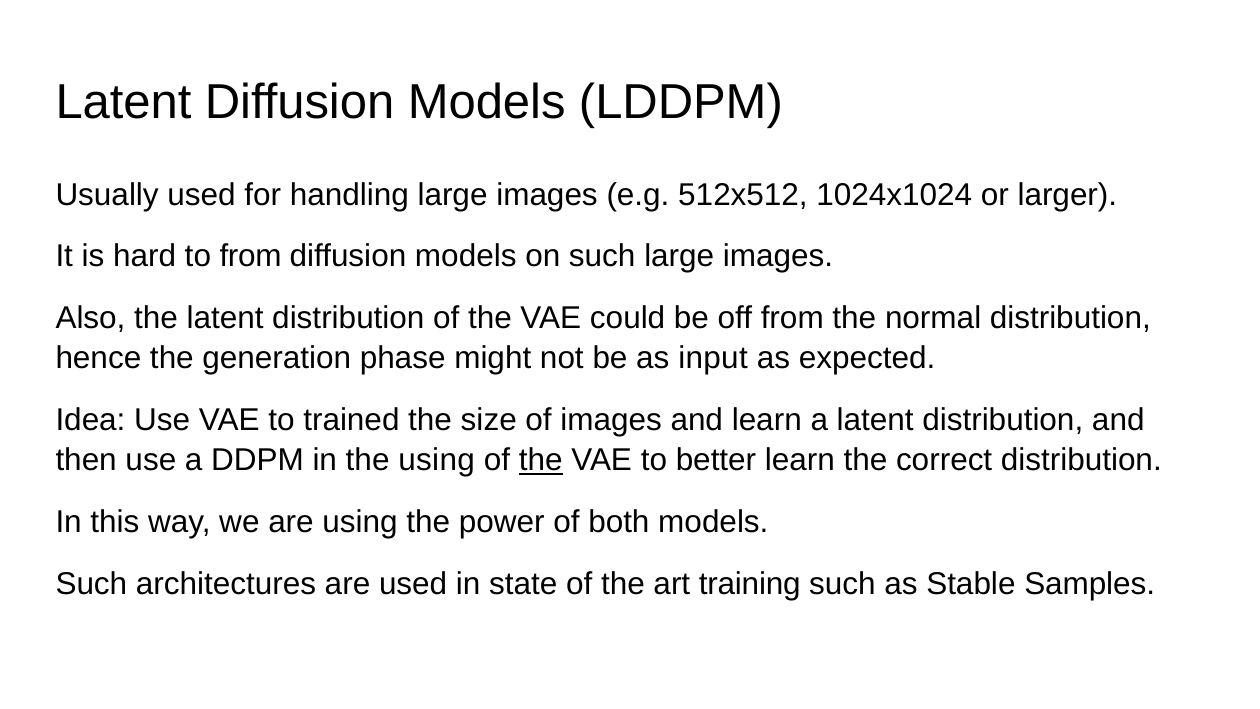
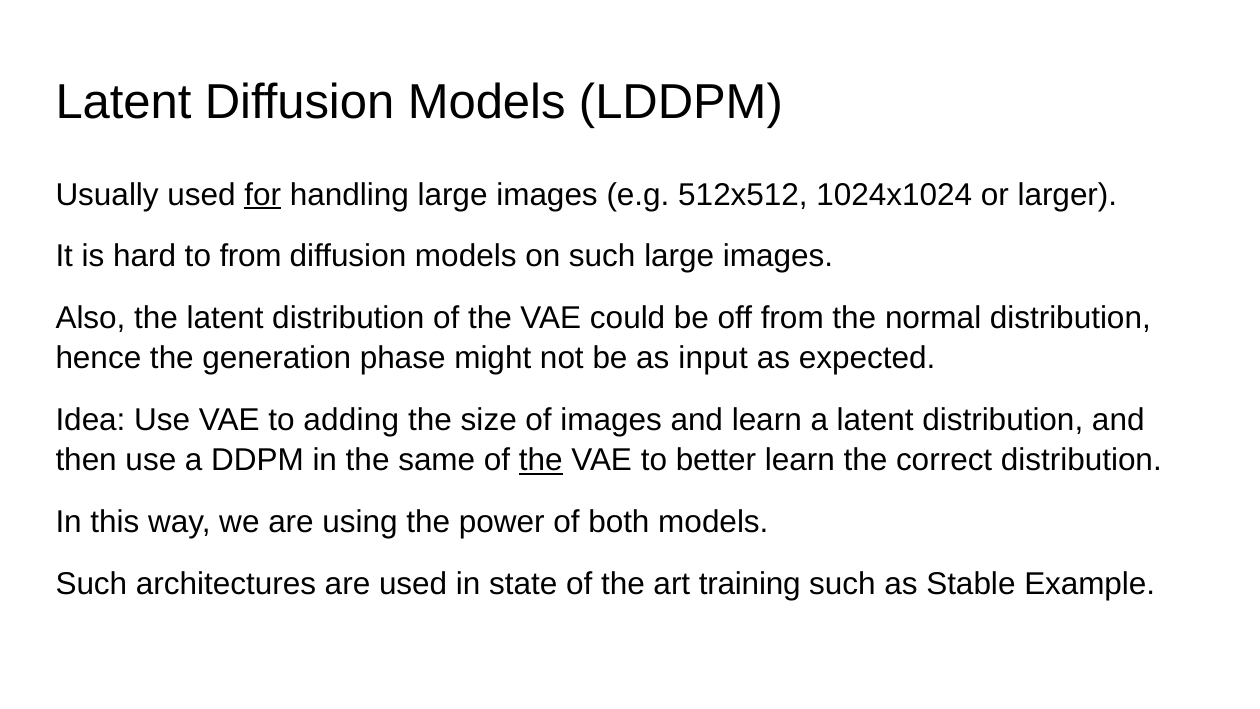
for underline: none -> present (263, 195)
trained: trained -> adding (351, 420)
the using: using -> same (437, 460)
Samples: Samples -> Example (1090, 583)
